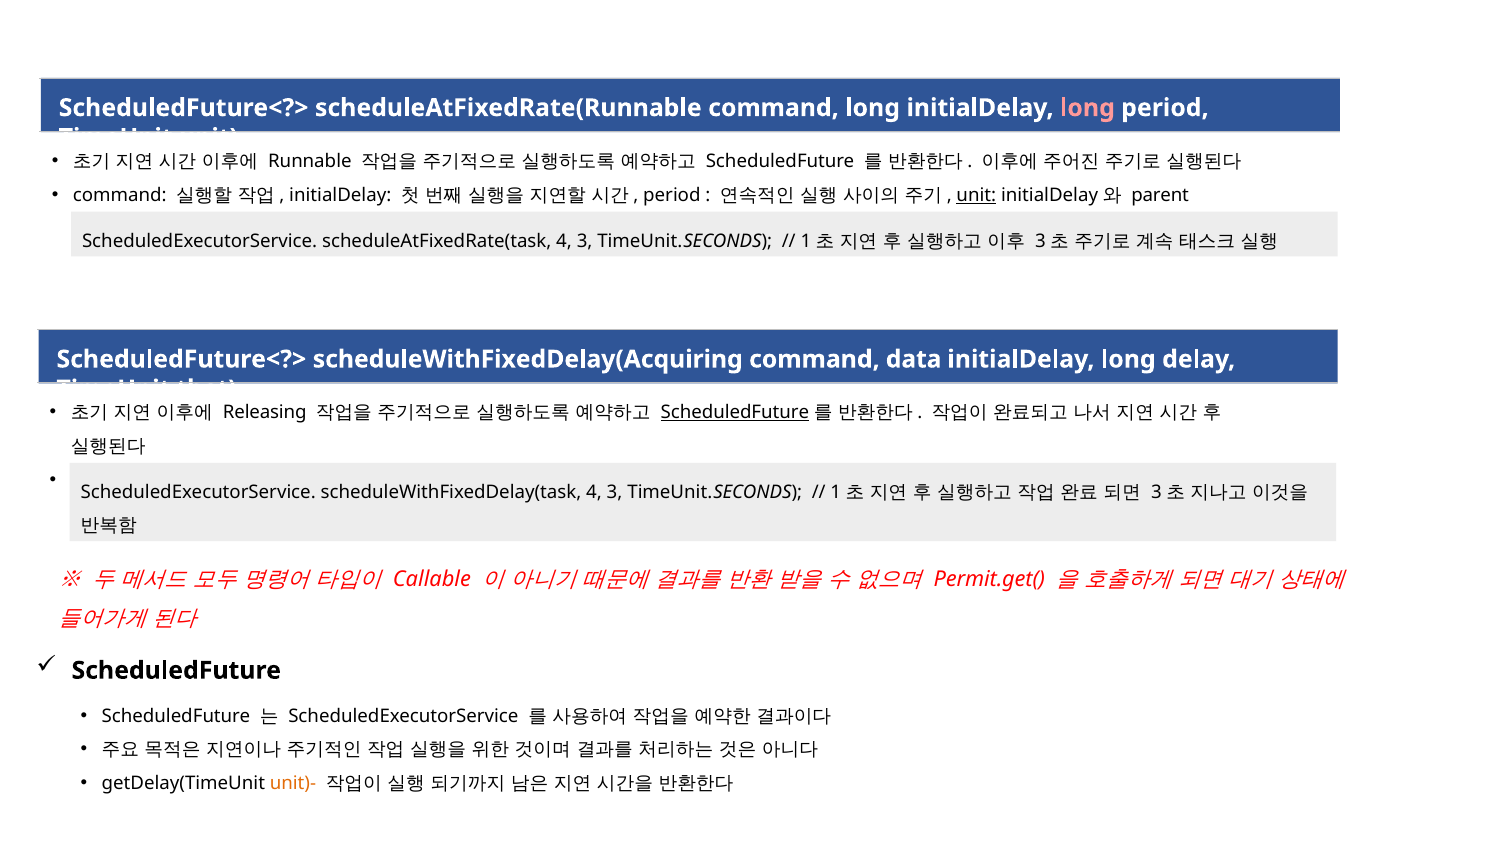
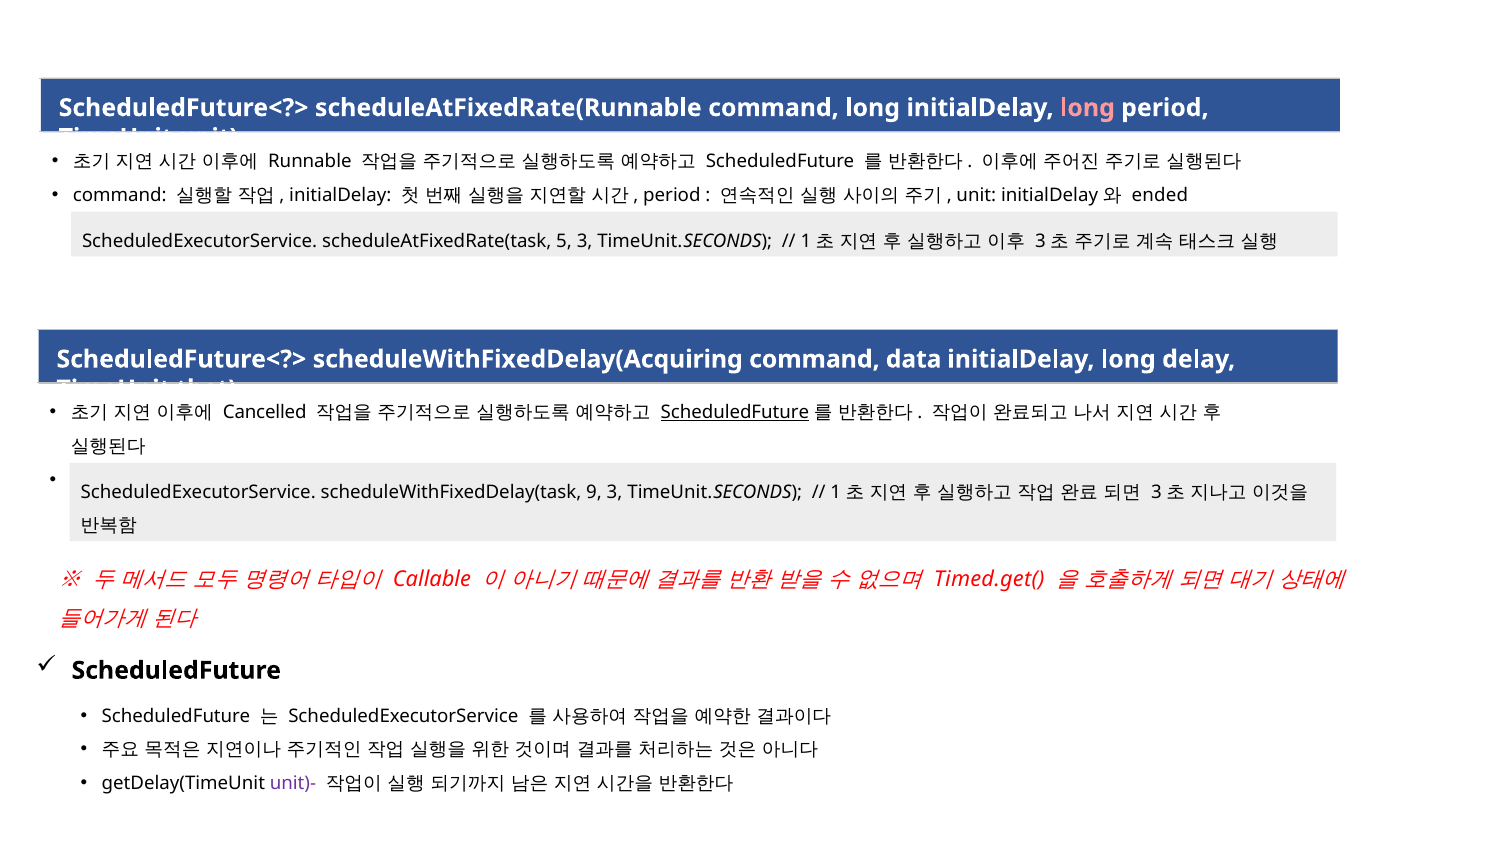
unit underline: present -> none (976, 195)
parent: parent -> ended (1160, 195)
scheduleAtFixedRate(task 4: 4 -> 5 (564, 241)
Releasing: Releasing -> Cancelled (265, 413)
scheduleWithFixedDelay(task 4: 4 -> 9 (594, 492)
Permit.get(: Permit.get( -> Timed.get( (989, 579)
unit)- colour: orange -> purple (293, 783)
